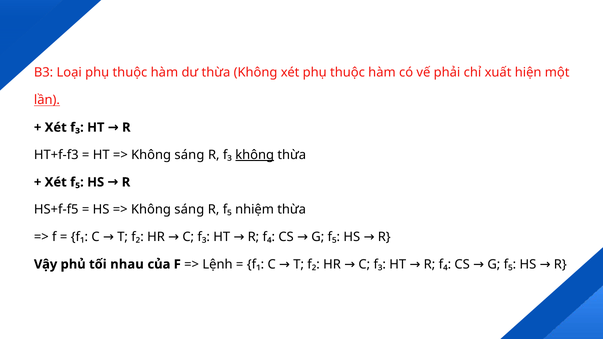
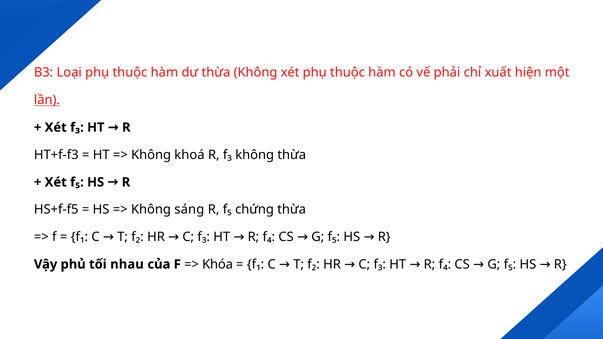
sáng: sáng -> khoá (189, 155)
không underline: present -> none (255, 155)
nhiệm: nhiệm -> chứng (255, 210)
Lệnh: Lệnh -> Khóa (218, 264)
